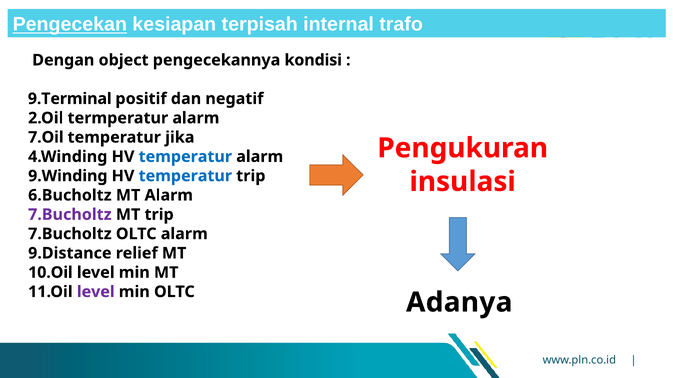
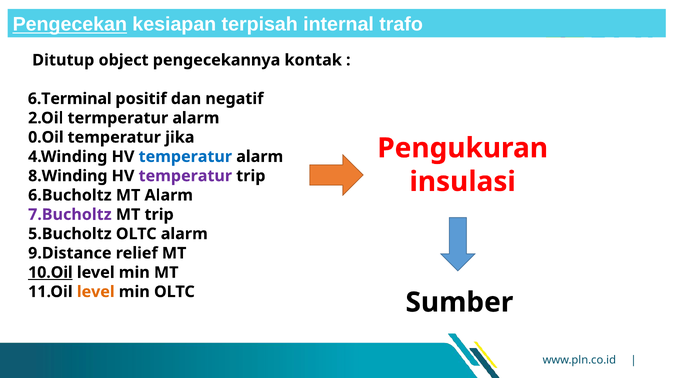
Dengan: Dengan -> Ditutup (63, 60)
kondisi: kondisi -> kontak (313, 60)
9.Terminal: 9.Terminal -> 6.Terminal (70, 99)
7.Oil: 7.Oil -> 0.Oil (46, 138)
9.Winding: 9.Winding -> 8.Winding (68, 176)
temperatur colour: blue -> purple (185, 176)
7.Bucholtz: 7.Bucholtz -> 5.Bucholtz (70, 234)
10.Oil underline: none -> present (50, 273)
level colour: purple -> orange (96, 292)
Adanya: Adanya -> Sumber (459, 303)
